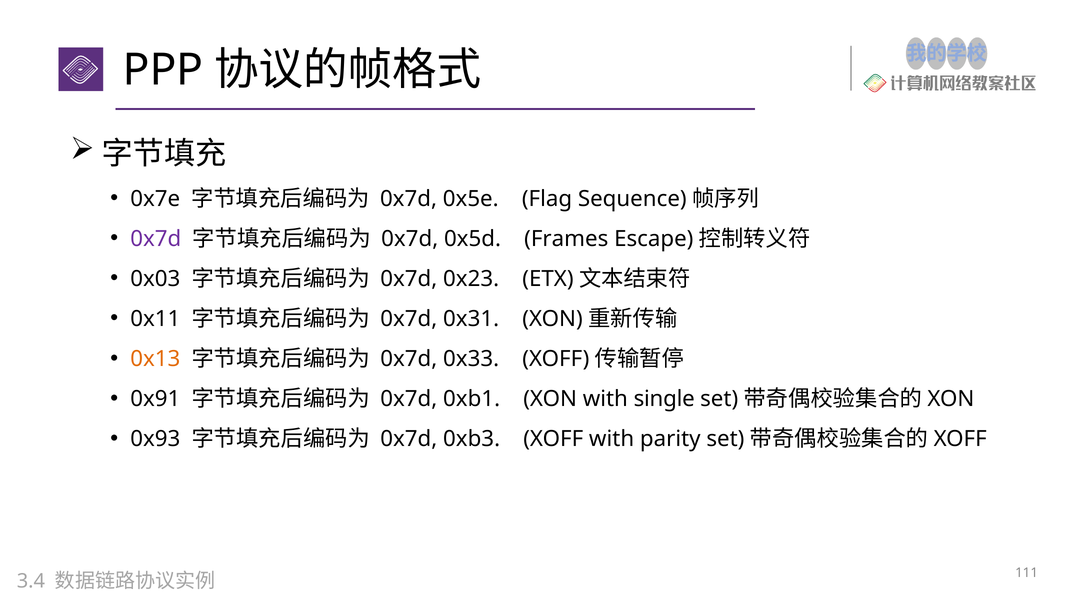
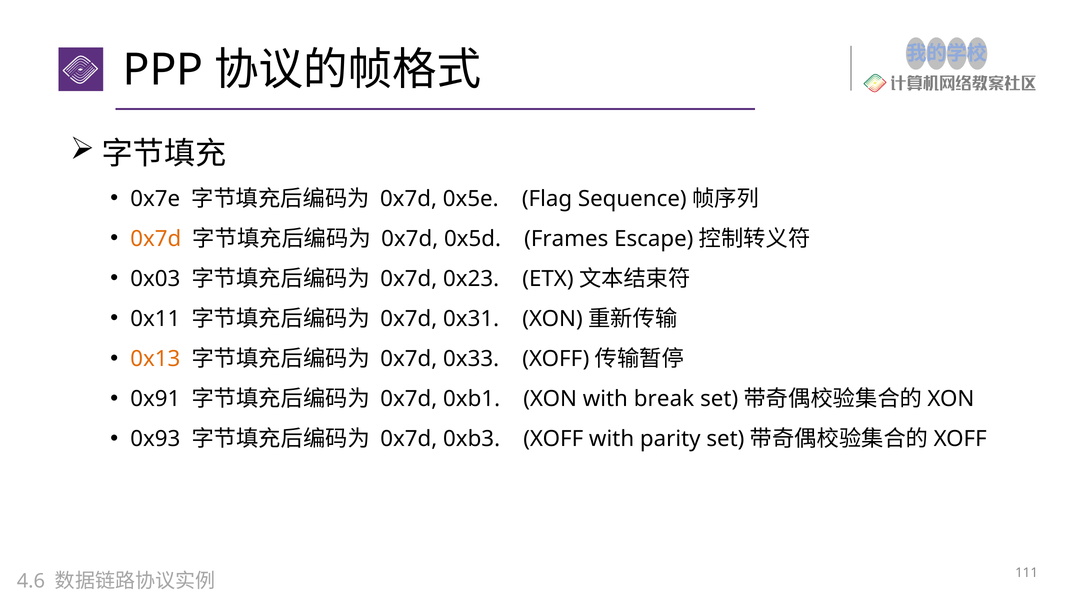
0x7d colour: purple -> orange (156, 239)
single: single -> break (664, 399)
3.4: 3.4 -> 4.6 (31, 582)
